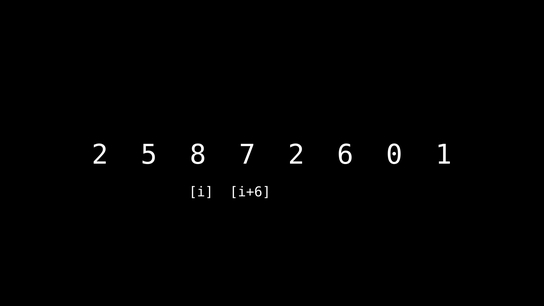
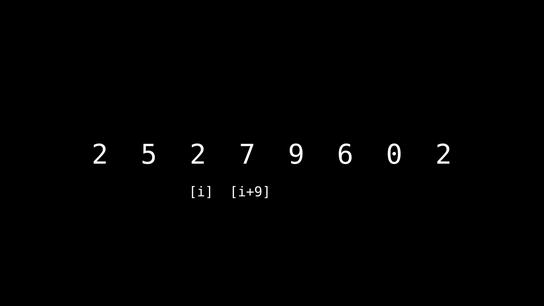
5 8: 8 -> 2 (198, 155)
7 2: 2 -> 9 (296, 155)
0 1: 1 -> 2 (444, 155)
i+6: i+6 -> i+9 (250, 192)
